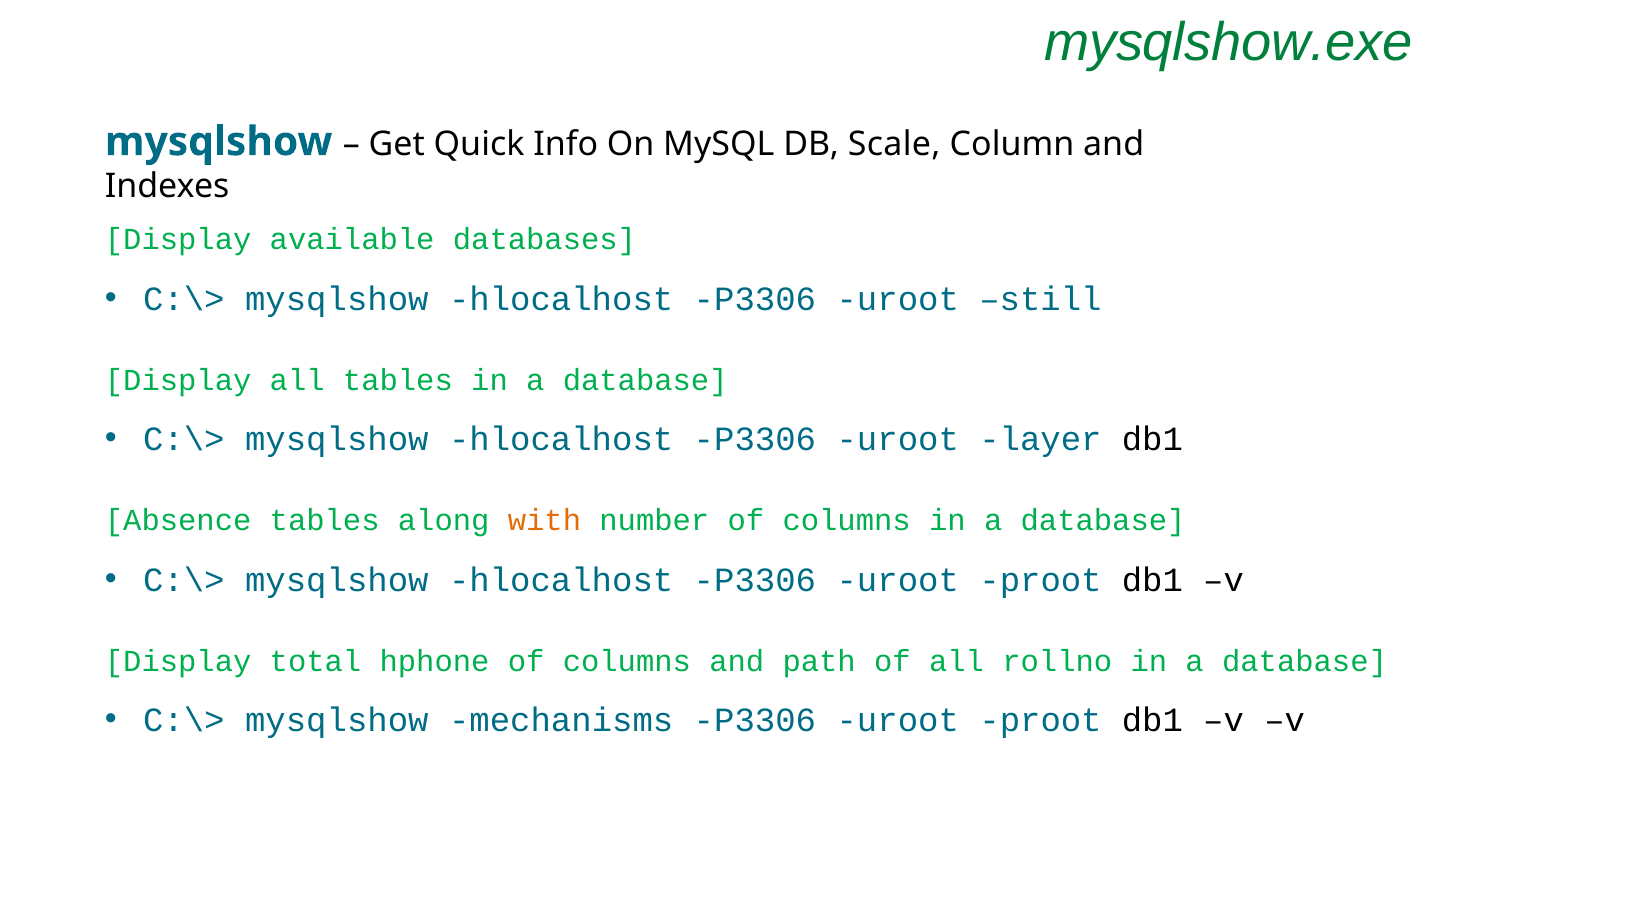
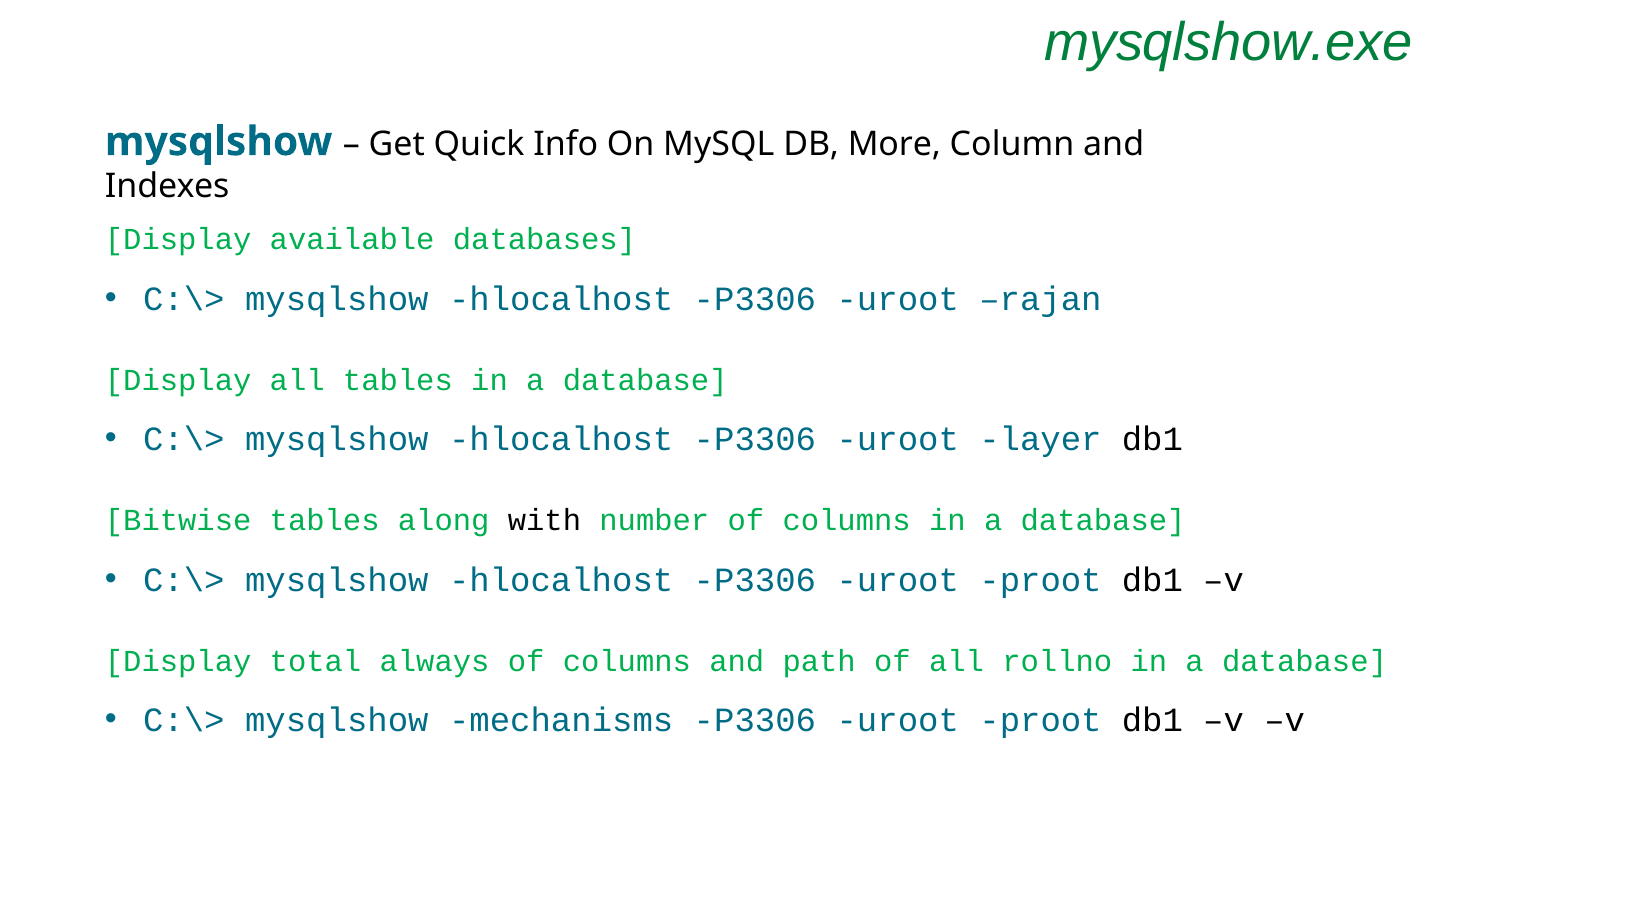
Scale: Scale -> More (894, 144)
still: still -> rajan (1040, 299)
Absence: Absence -> Bitwise (178, 521)
with colour: orange -> black (544, 521)
hphone: hphone -> always (435, 661)
